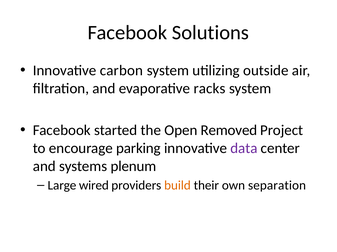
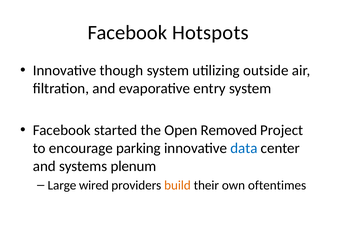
Solutions: Solutions -> Hotspots (210, 33)
carbon: carbon -> though (121, 71)
racks: racks -> entry (210, 89)
data colour: purple -> blue (244, 149)
separation: separation -> oftentimes (277, 186)
